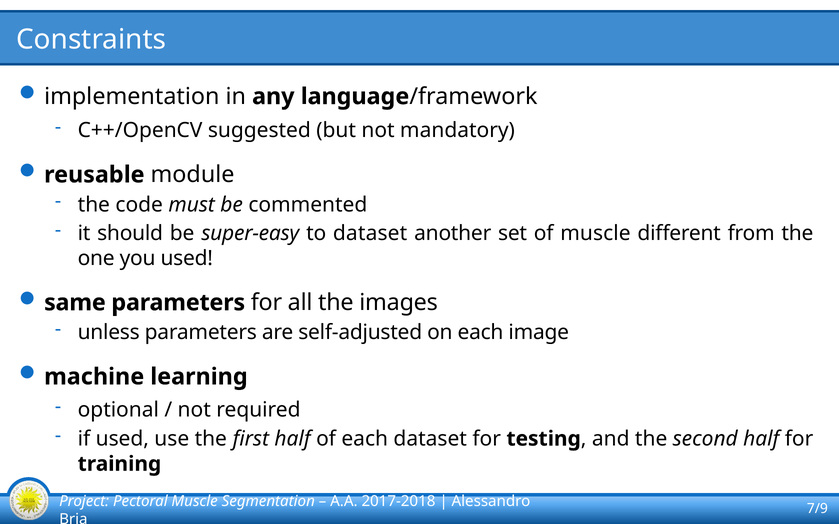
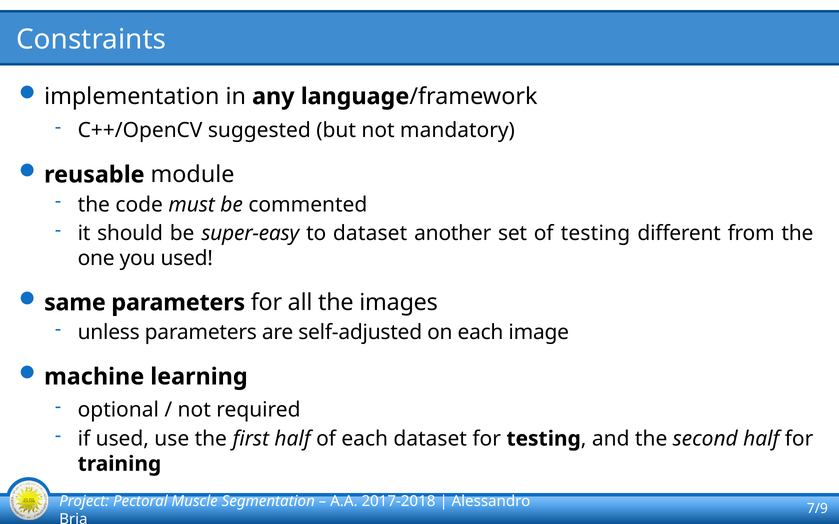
of muscle: muscle -> testing (595, 233)
